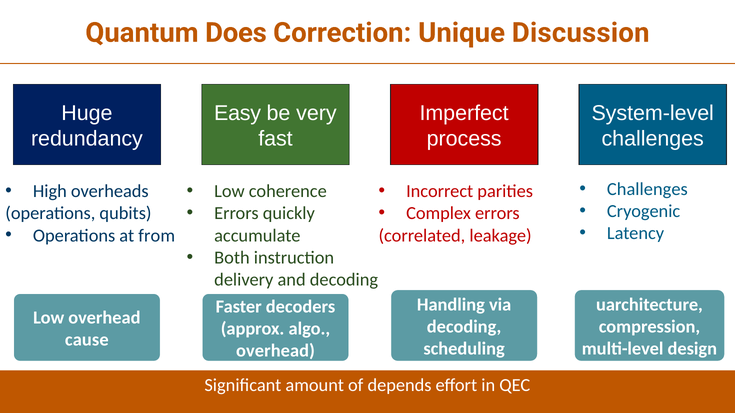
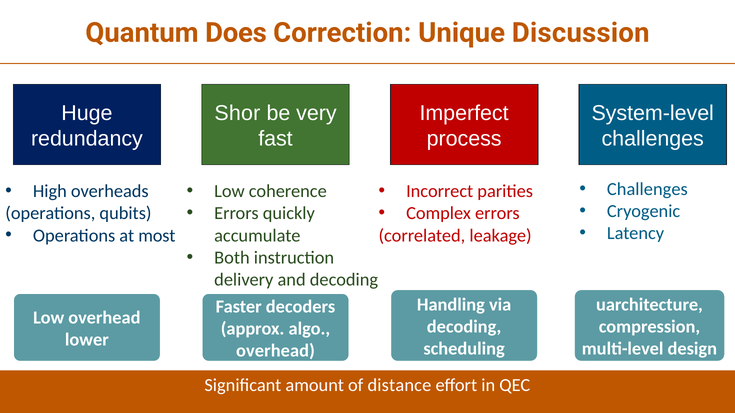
Easy: Easy -> Shor (237, 113)
from: from -> most (157, 236)
cause: cause -> lower (87, 340)
depends: depends -> distance (399, 386)
